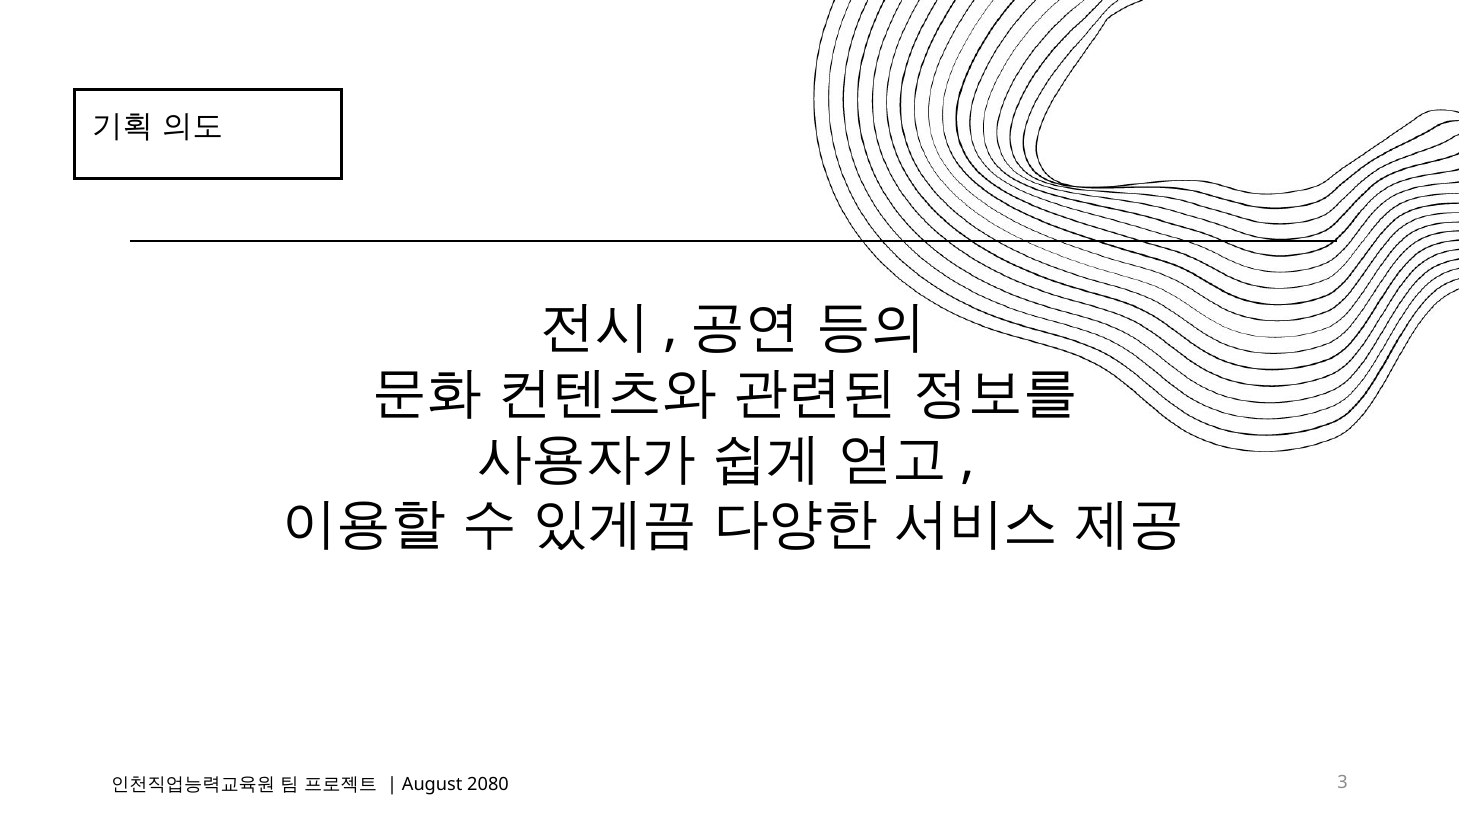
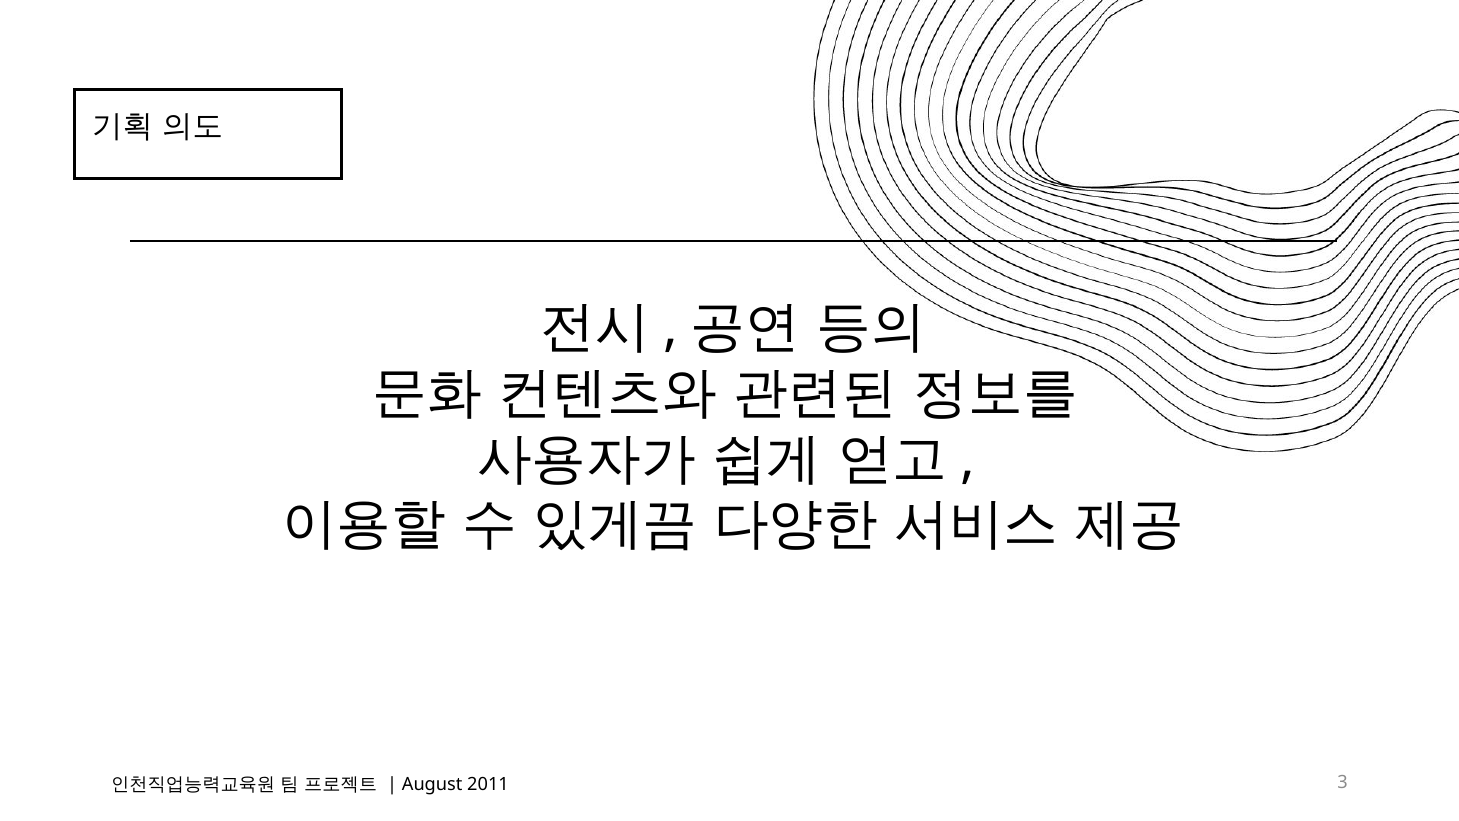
2080: 2080 -> 2011 (488, 784)
